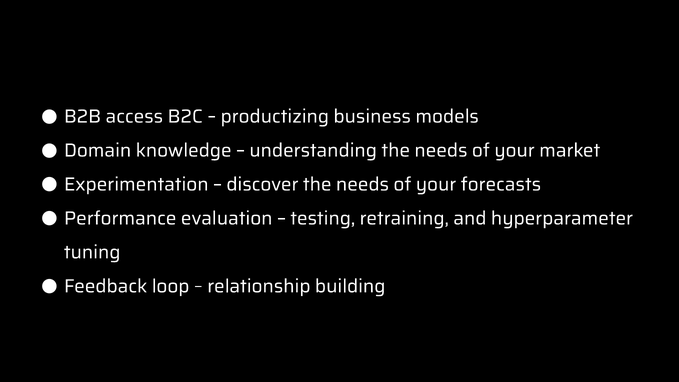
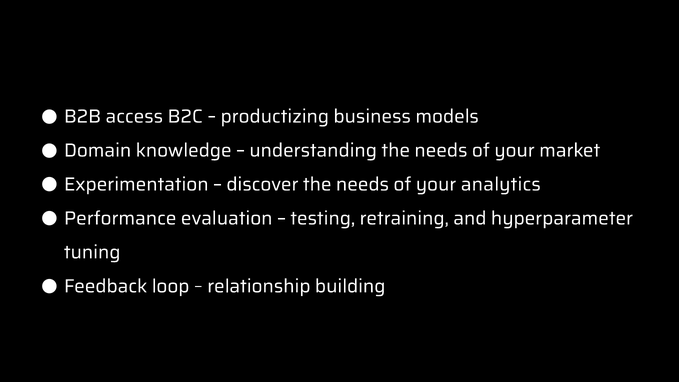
forecasts: forecasts -> analytics (501, 184)
